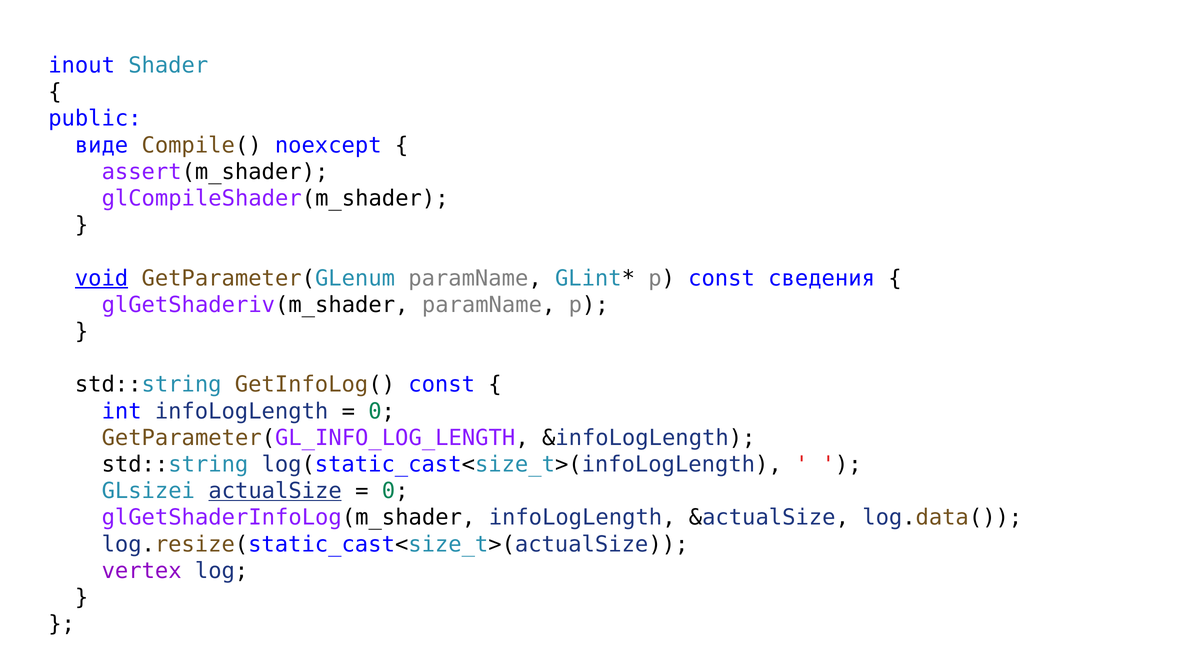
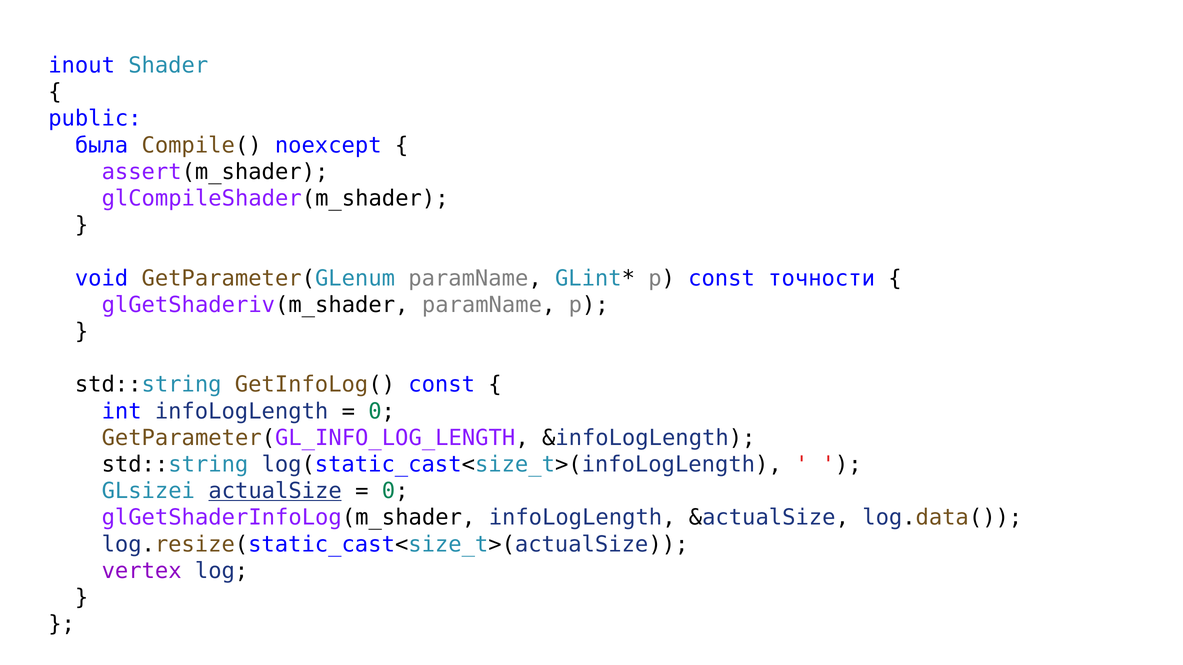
виде: виде -> была (102, 145)
void underline: present -> none (102, 278)
сведения: сведения -> точности (822, 278)
